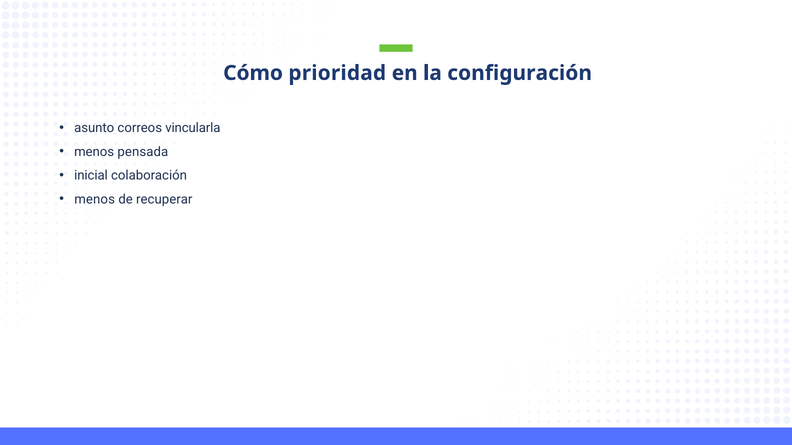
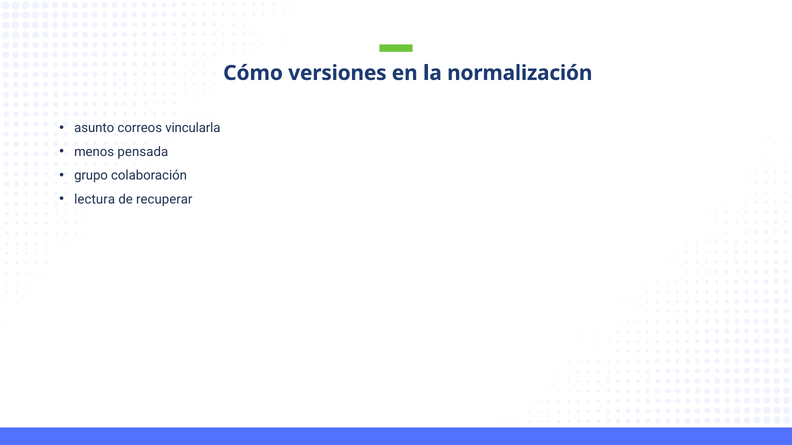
prioridad: prioridad -> versiones (337, 73)
configuración: configuración -> normalización (520, 73)
inicial: inicial -> grupo (91, 176)
menos: menos -> lectura (95, 199)
